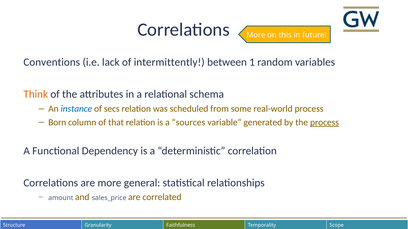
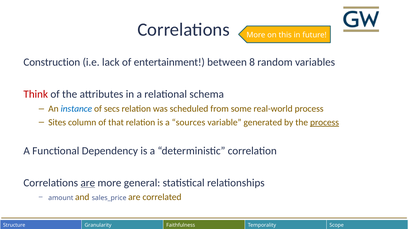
Conventions: Conventions -> Construction (52, 62)
intermittently: intermittently -> entertainment (169, 62)
1: 1 -> 8 (252, 62)
Think colour: orange -> red (36, 94)
Born: Born -> Sites (57, 123)
are underline: none -> present (88, 183)
